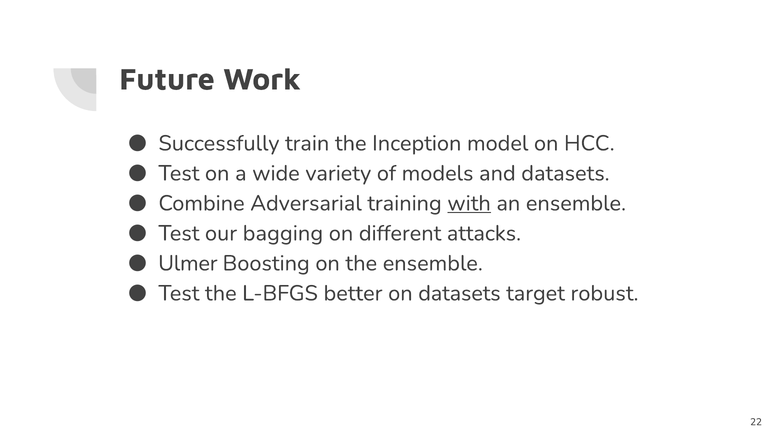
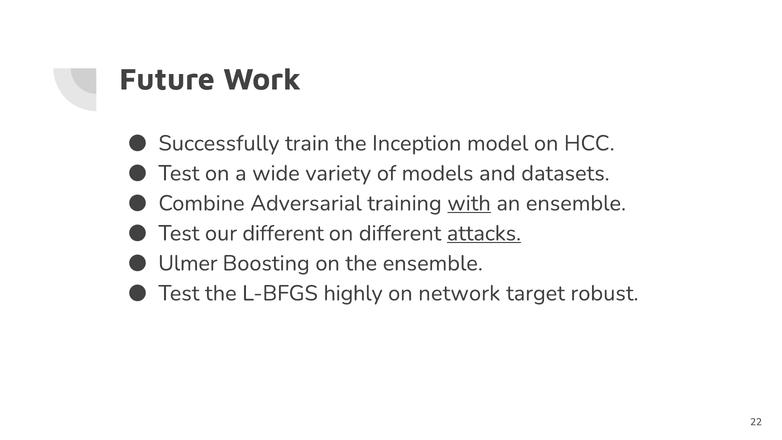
our bagging: bagging -> different (283, 233)
attacks underline: none -> present (484, 233)
better: better -> highly (353, 293)
on datasets: datasets -> network (459, 293)
